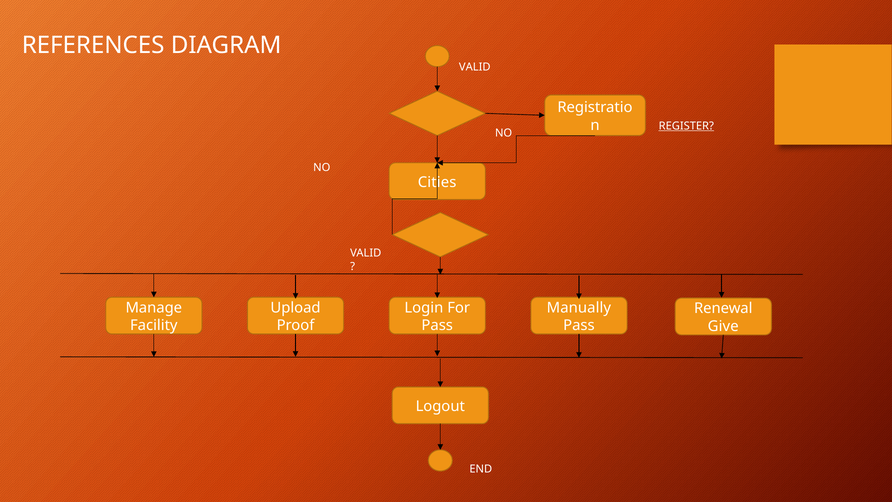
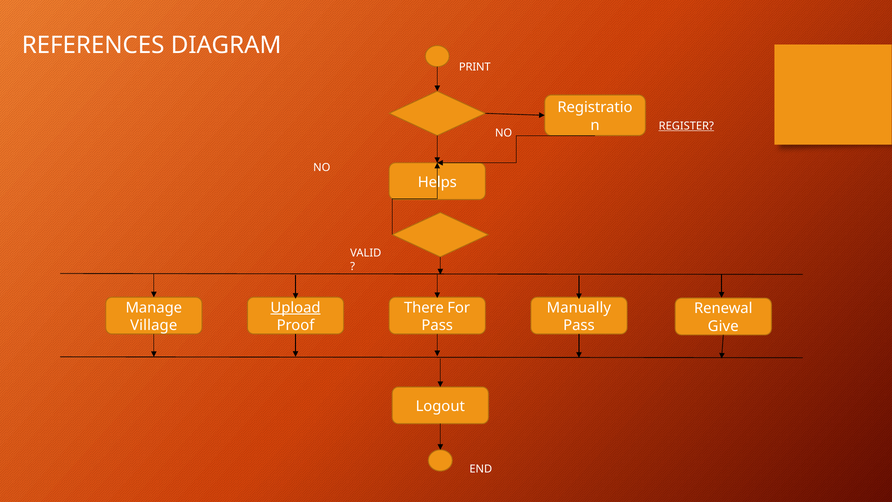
VALID: VALID -> PRINT (475, 67)
Cities: Cities -> Helps (437, 182)
Upload underline: none -> present (296, 308)
Login: Login -> There (424, 308)
Facility: Facility -> Village (154, 325)
